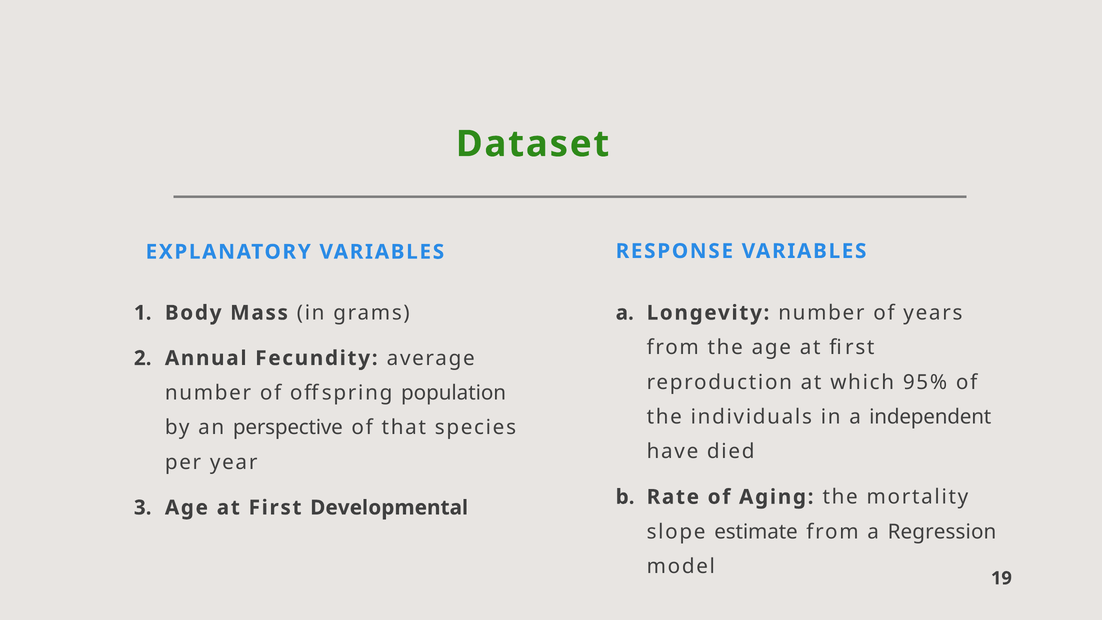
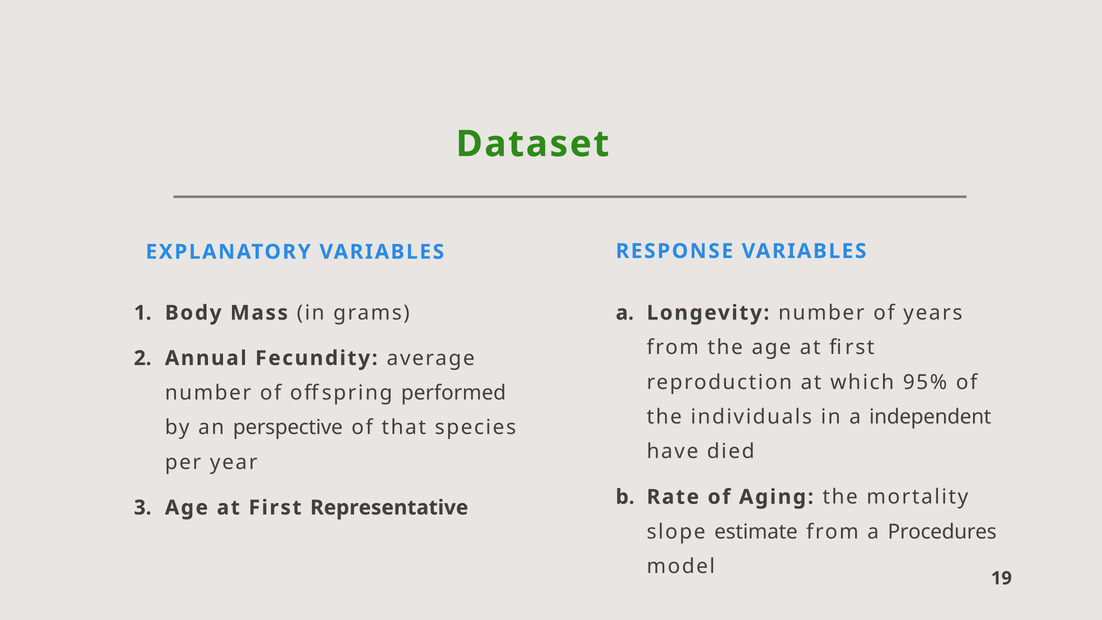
population: population -> performed (454, 393)
Developmental: Developmental -> Representative (389, 508)
Regression: Regression -> Procedures (942, 532)
